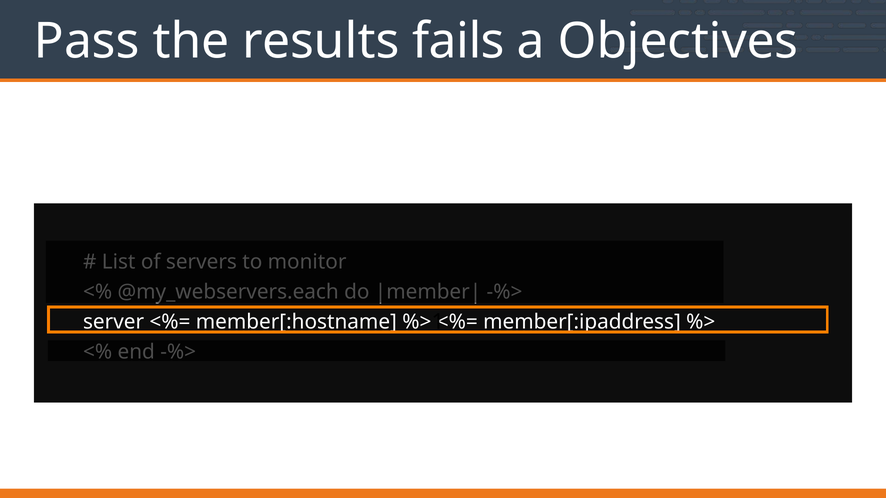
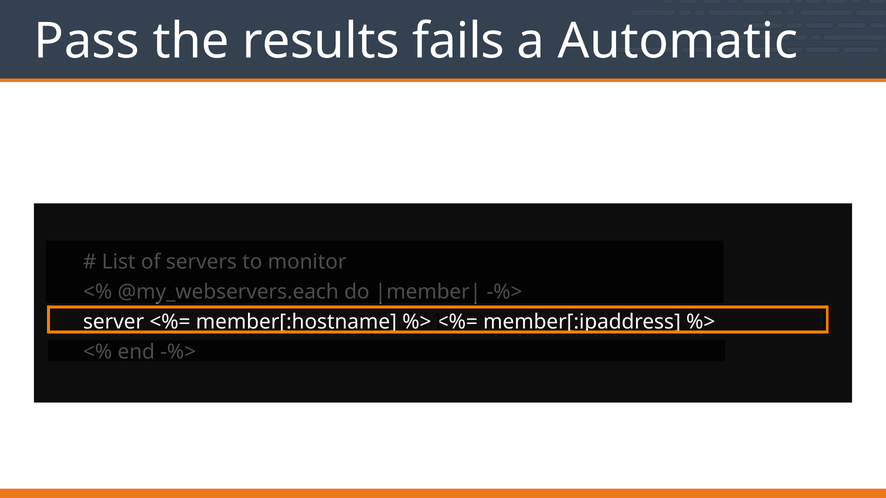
Objectives: Objectives -> Automatic (678, 42)
